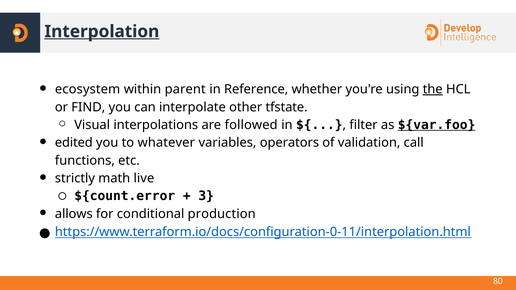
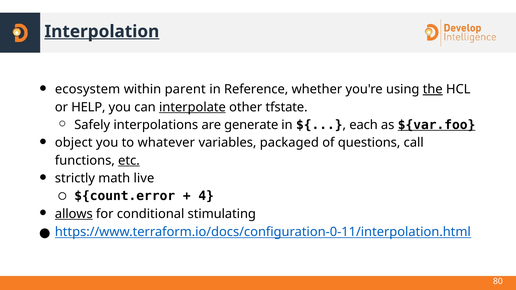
FIND: FIND -> HELP (88, 107)
interpolate underline: none -> present (192, 107)
Visual: Visual -> Safely (92, 125)
followed: followed -> generate (251, 125)
filter: filter -> each (364, 125)
edited: edited -> object (74, 143)
operators: operators -> packaged (289, 143)
validation: validation -> questions (369, 143)
etc underline: none -> present (129, 161)
3: 3 -> 4 (206, 196)
allows underline: none -> present (74, 214)
production: production -> stimulating (222, 214)
